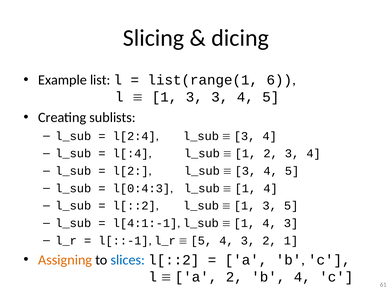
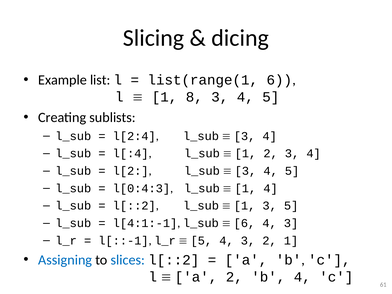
3: 3 -> 8 (194, 97)
1: 1 -> 6 (244, 223)
Assigning colour: orange -> blue (65, 260)
